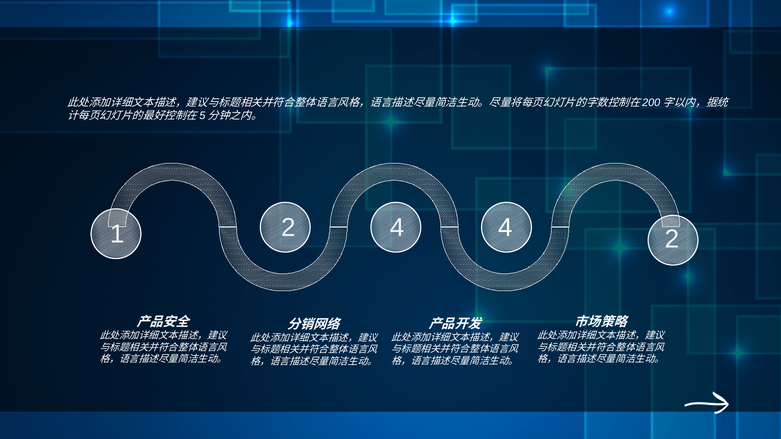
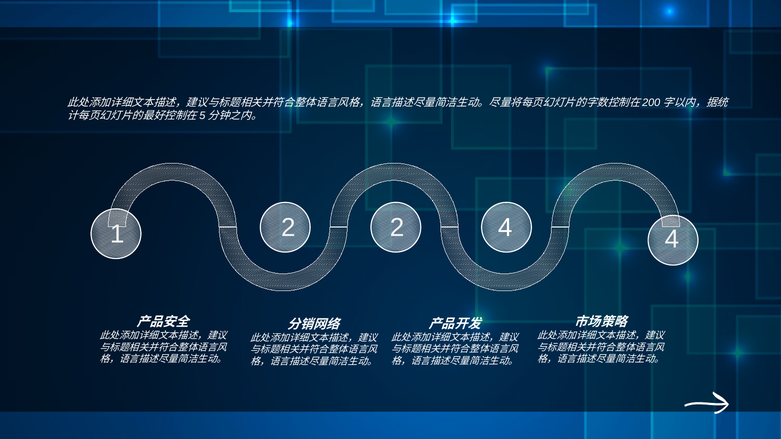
2 4: 4 -> 2 (397, 228)
4 2: 2 -> 4 (672, 239)
